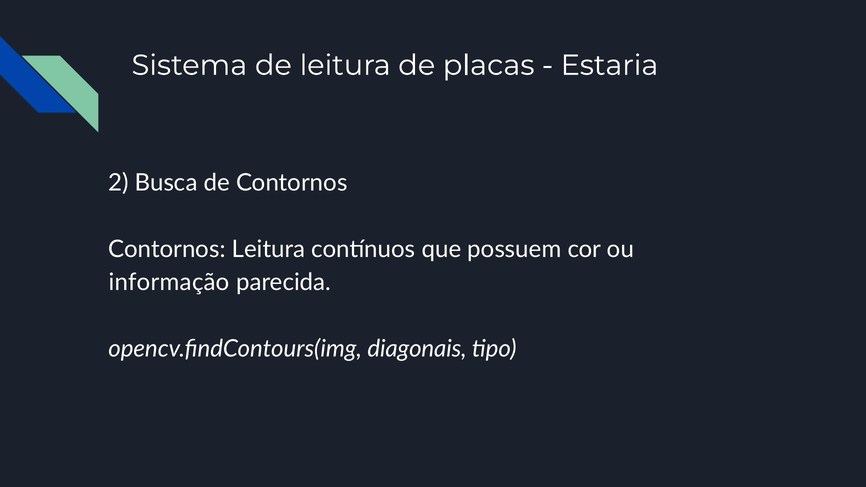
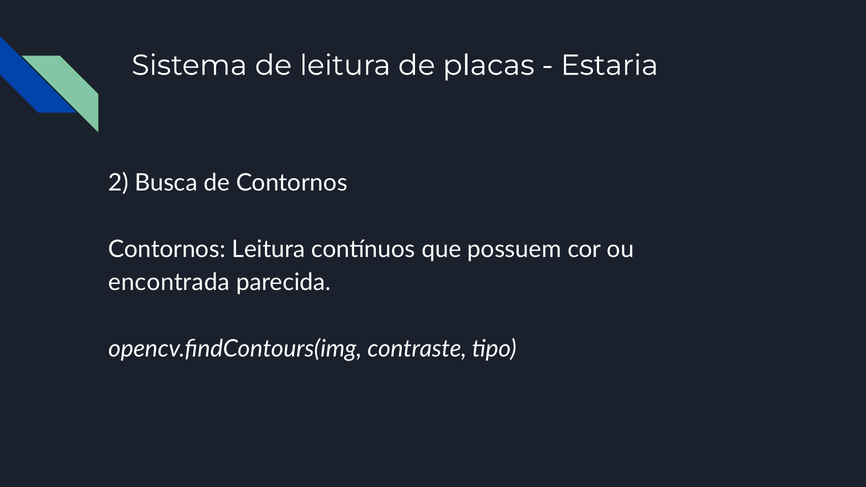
informação: informação -> encontrada (169, 283)
diagonais: diagonais -> contraste (417, 349)
